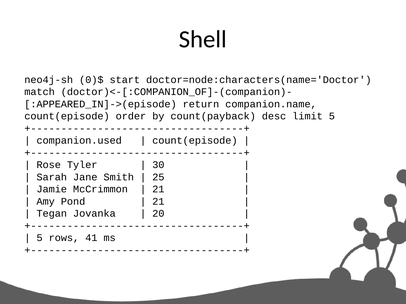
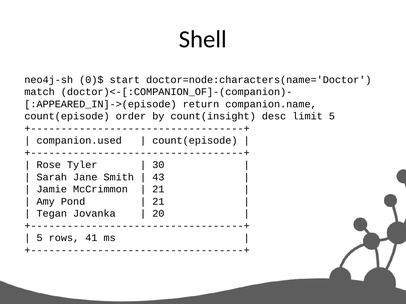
count(payback: count(payback -> count(insight (213, 116)
25: 25 -> 43 (158, 177)
